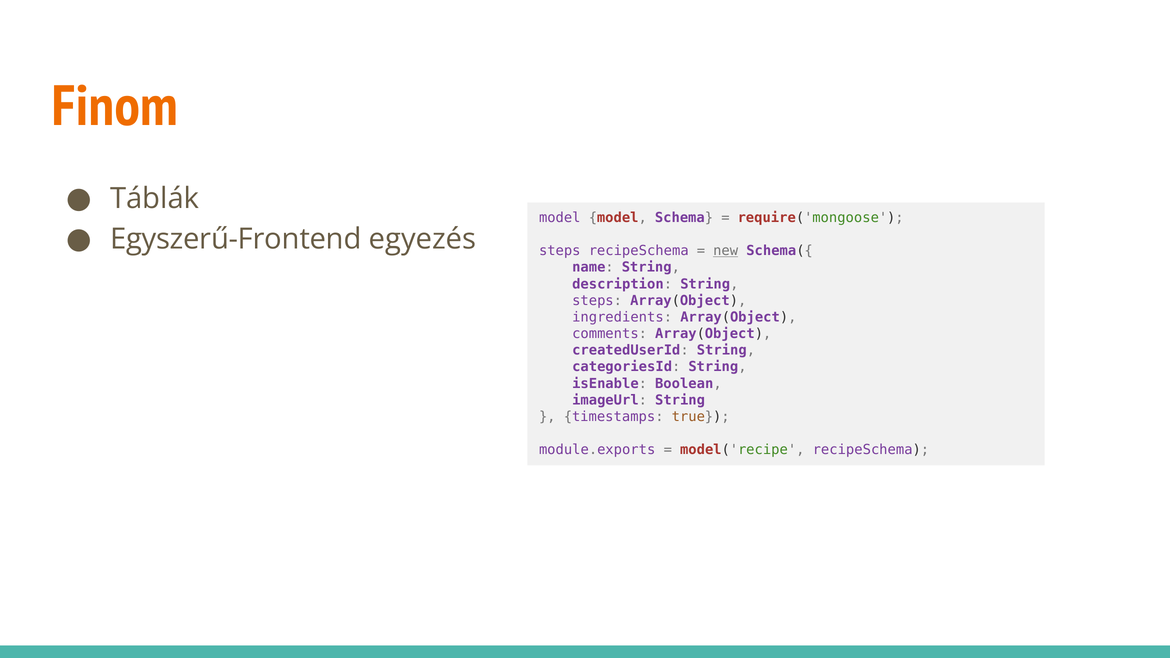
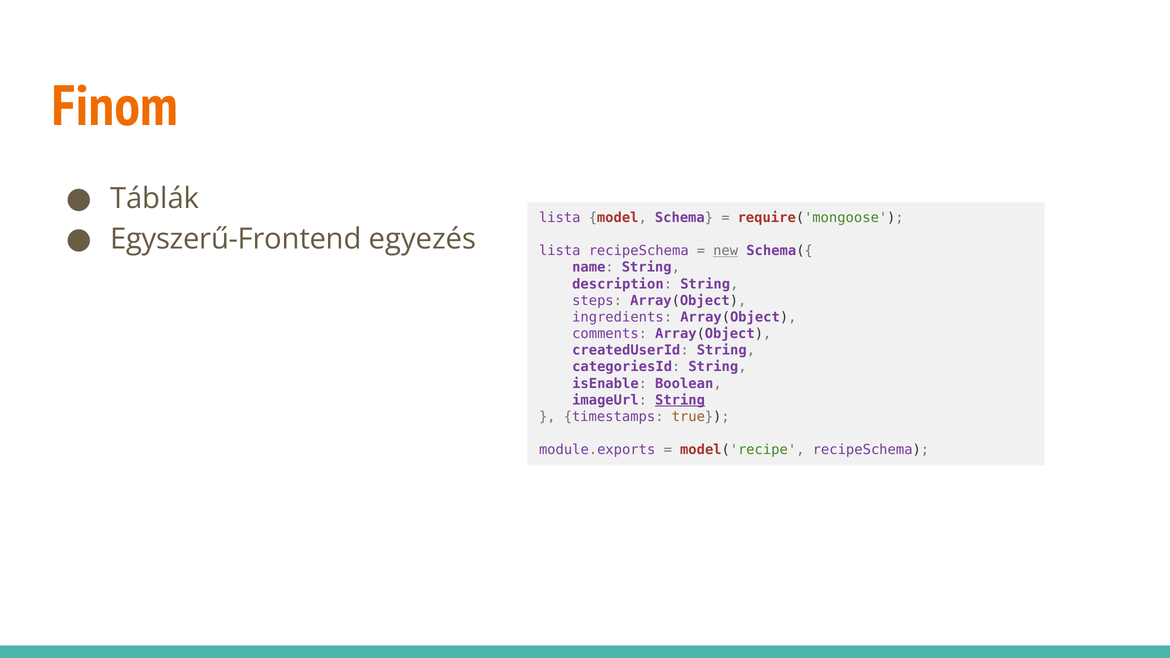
model: model -> lista (560, 218)
steps: steps -> lista (560, 251)
String underline: none -> present (680, 400)
